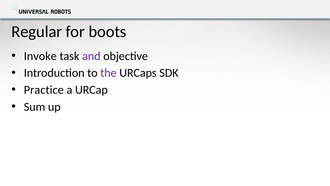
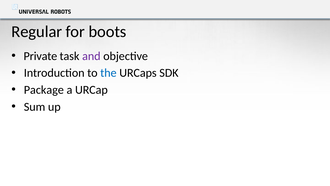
Invoke: Invoke -> Private (40, 56)
the colour: purple -> blue (108, 73)
Practice: Practice -> Package (44, 90)
